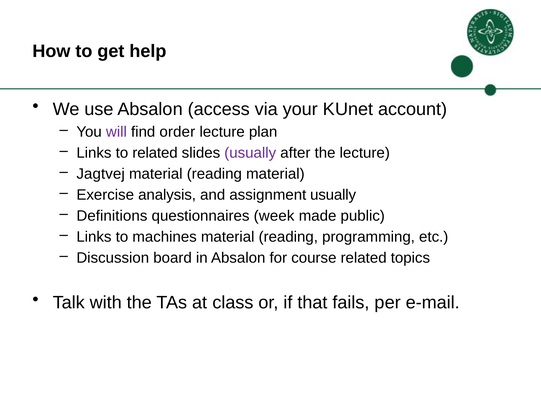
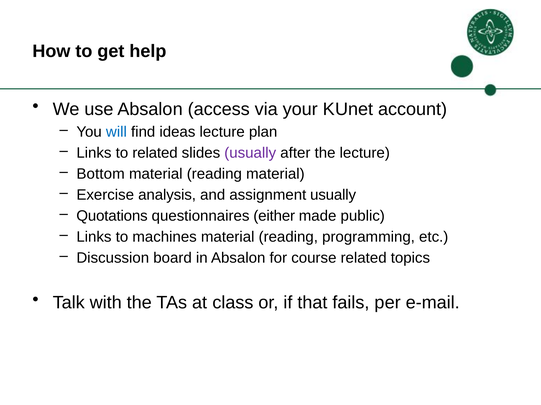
will colour: purple -> blue (116, 132)
order: order -> ideas (177, 132)
Jagtvej: Jagtvej -> Bottom (101, 174)
Definitions: Definitions -> Quotations (112, 216)
week: week -> either (274, 216)
